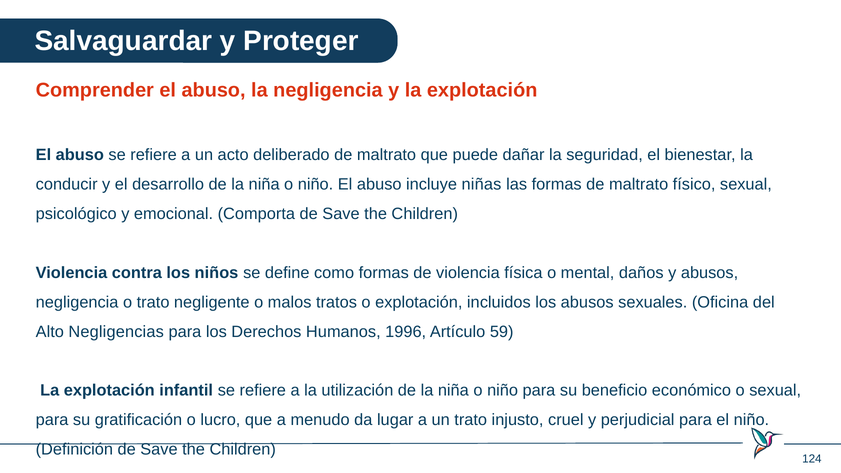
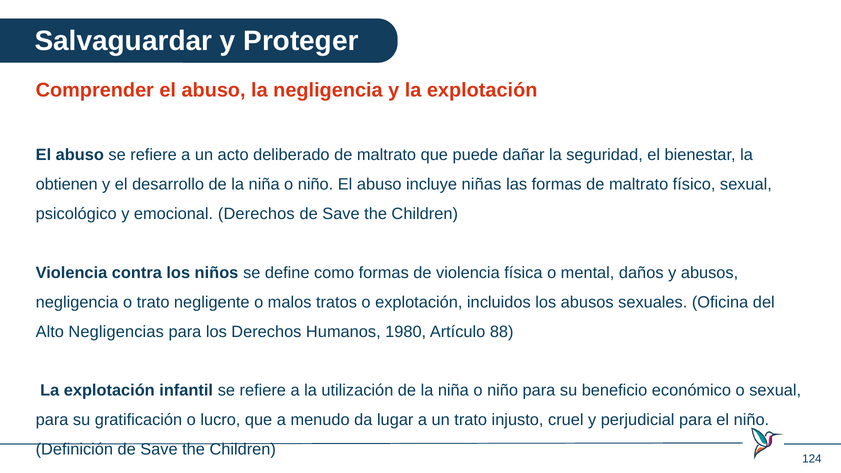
conducir: conducir -> obtienen (67, 185)
emocional Comporta: Comporta -> Derechos (256, 214)
1996: 1996 -> 1980 (406, 332)
59: 59 -> 88 (502, 332)
